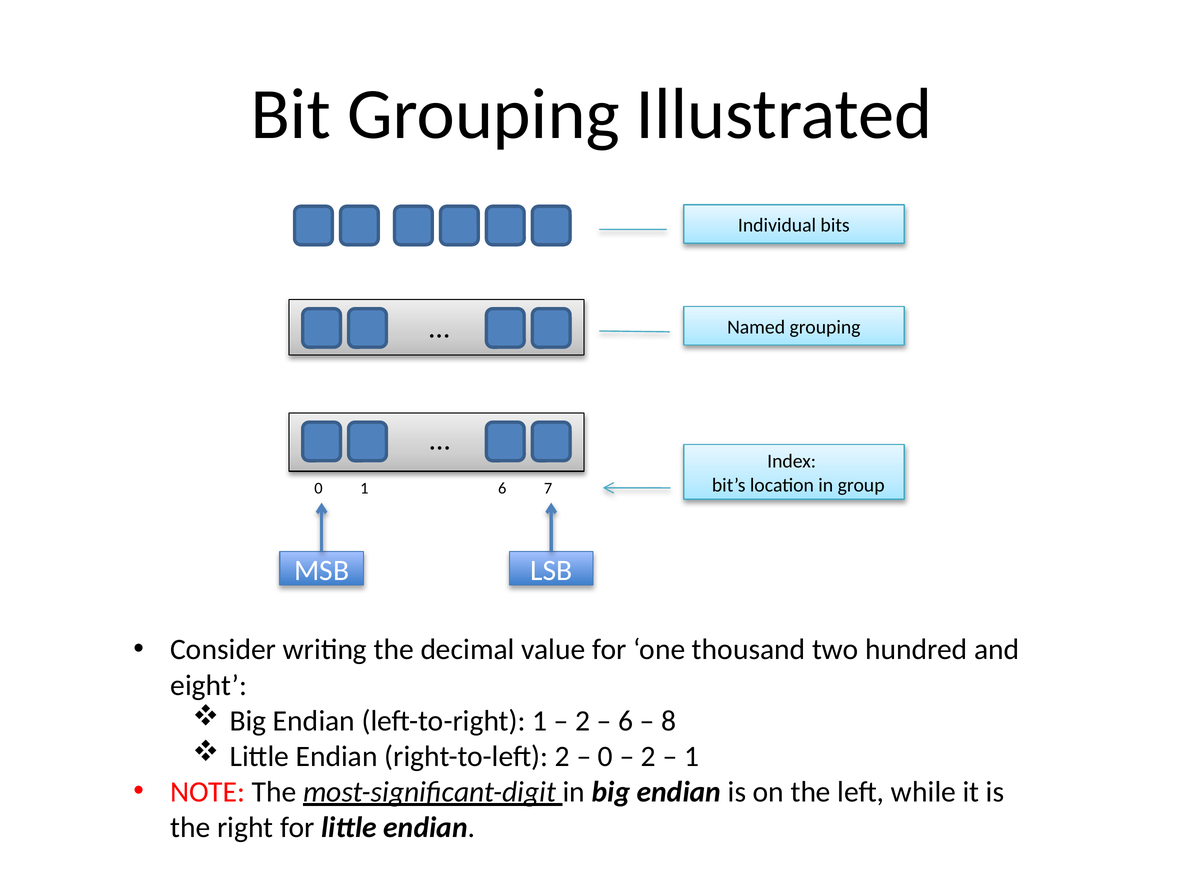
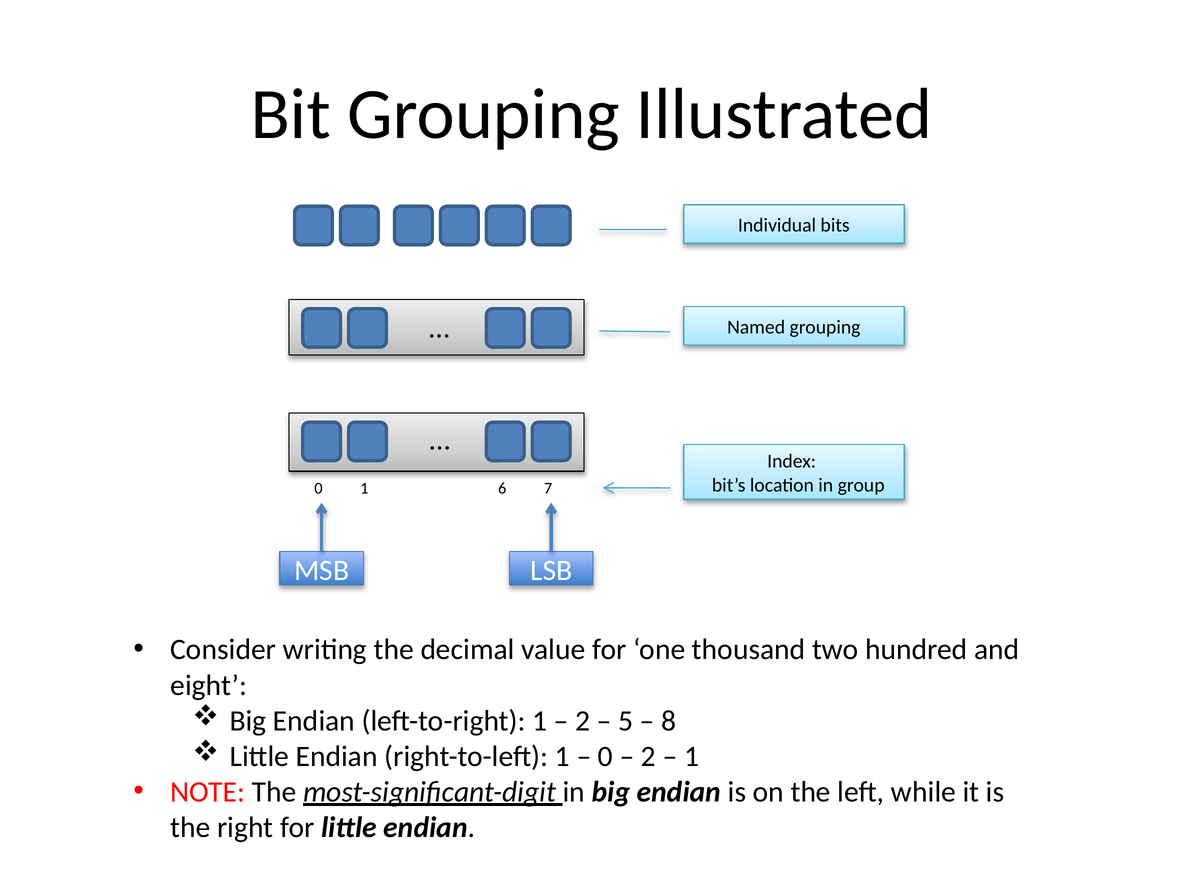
6: 6 -> 5 (626, 721)
right-to-left 2: 2 -> 1 (562, 756)
